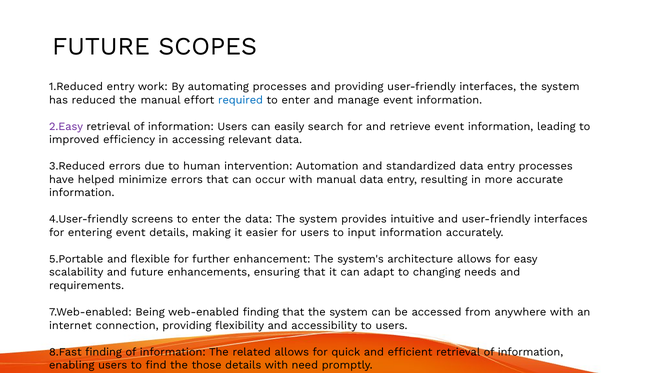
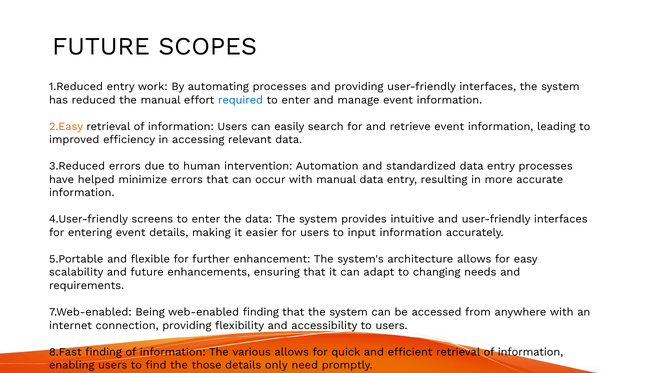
2.Easy colour: purple -> orange (66, 126)
related: related -> various (252, 352)
details with: with -> only (276, 365)
